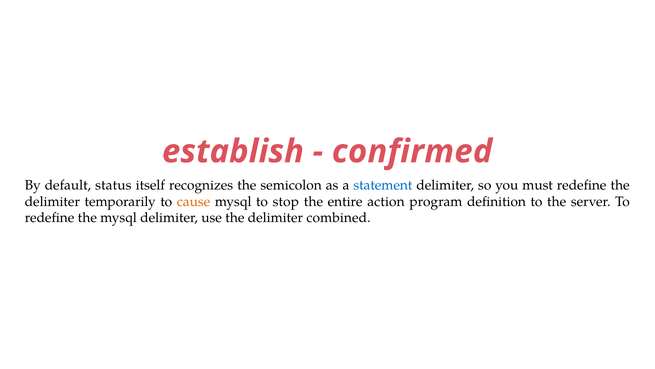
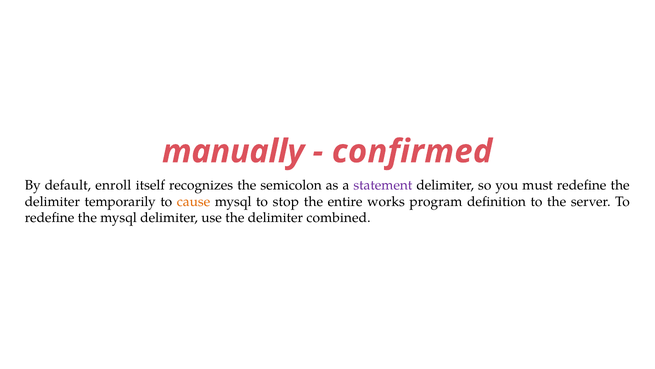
establish: establish -> manually (233, 151)
status: status -> enroll (113, 185)
statement colour: blue -> purple (383, 185)
action: action -> works (386, 201)
